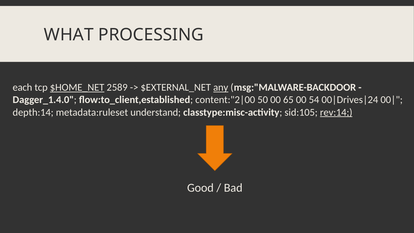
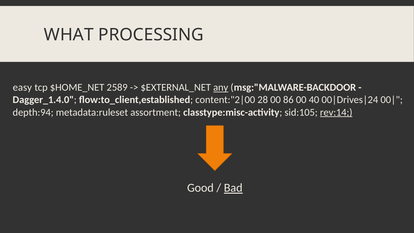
each: each -> easy (22, 87)
$HOME_NET underline: present -> none (77, 87)
50: 50 -> 28 (263, 100)
65: 65 -> 86 (288, 100)
54: 54 -> 40 (314, 100)
depth:14: depth:14 -> depth:94 (33, 112)
understand: understand -> assortment (156, 112)
Bad underline: none -> present (233, 188)
